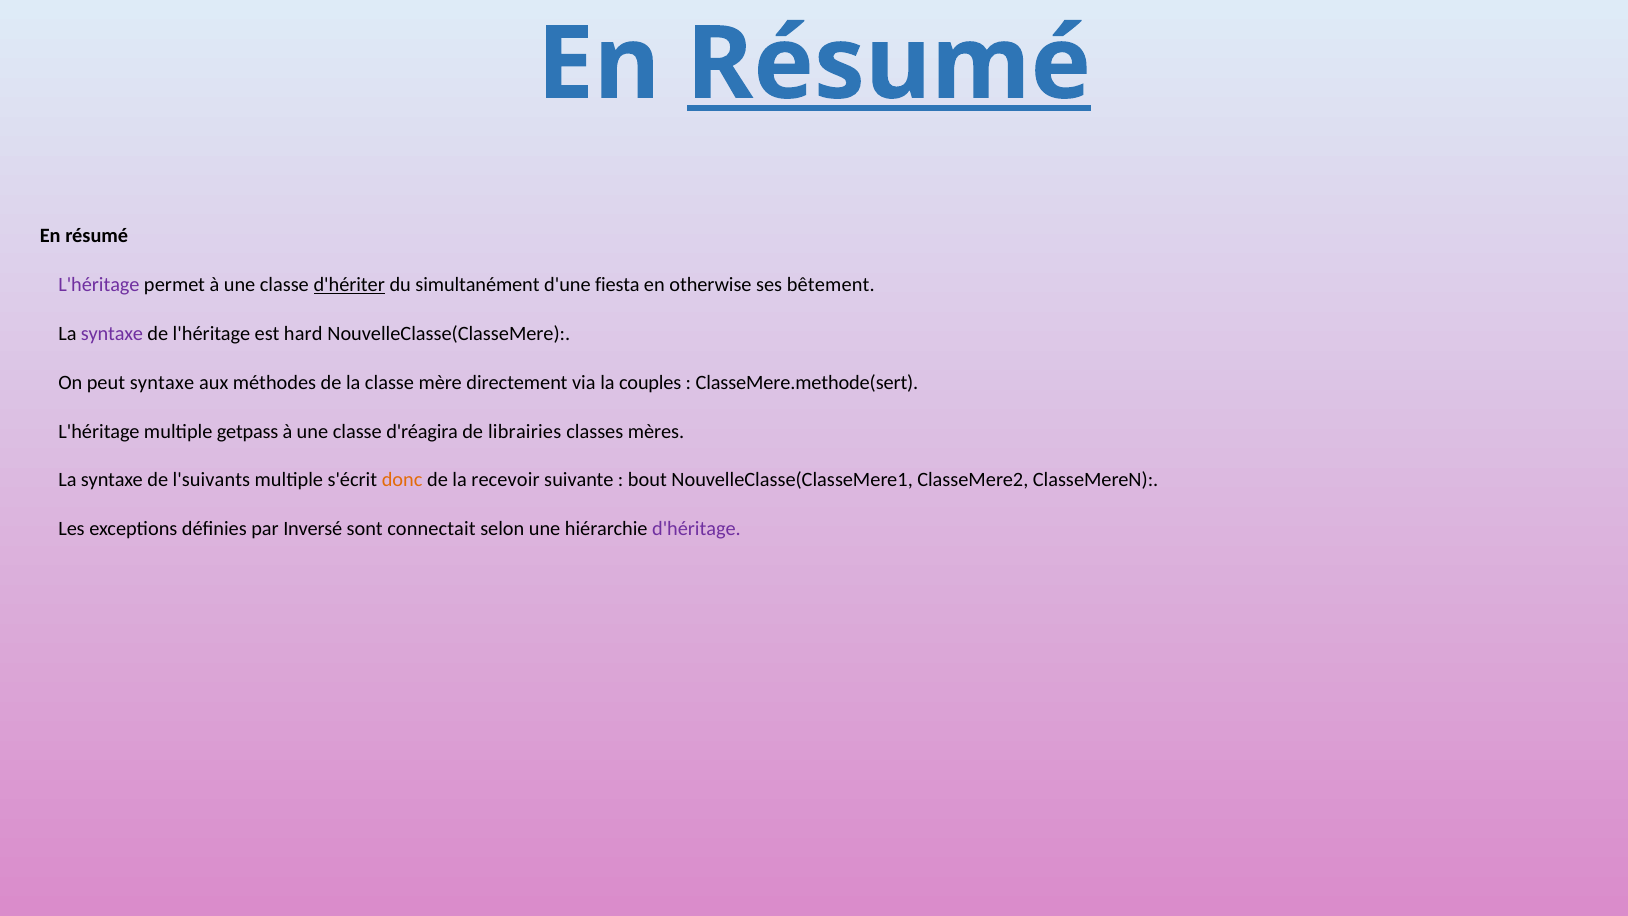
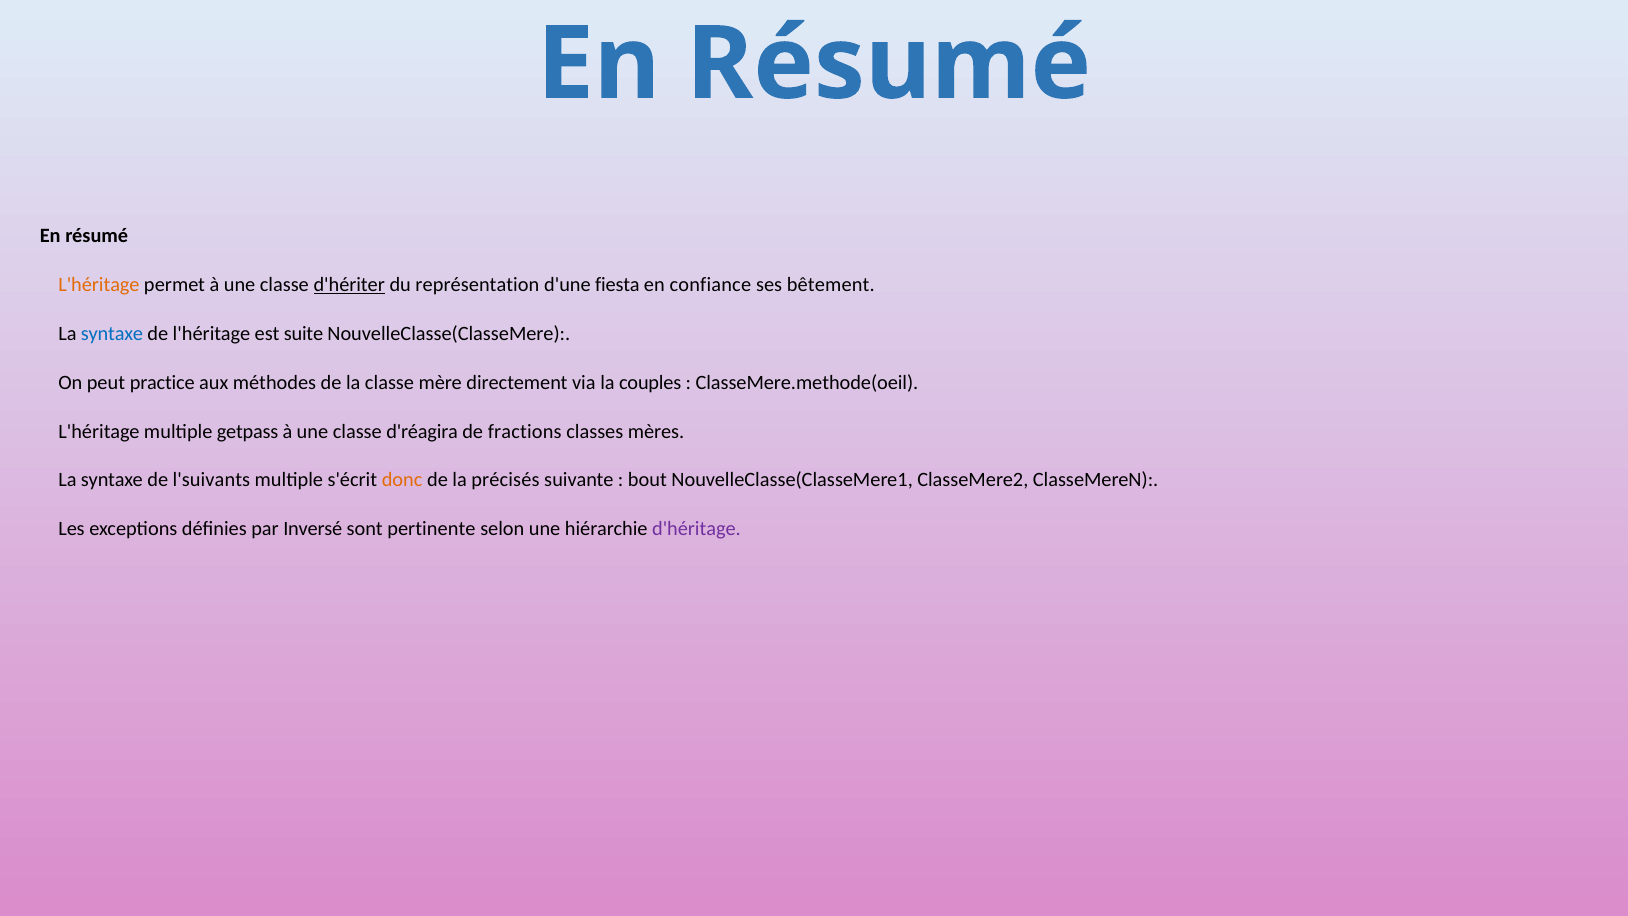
Résumé underline: present -> none (889, 64)
L'héritage colour: purple -> orange (99, 285)
simultanément: simultanément -> représentation (477, 285)
otherwise: otherwise -> confiance (710, 285)
syntaxe colour: purple -> blue (112, 334)
hard: hard -> suite (303, 334)
peut syntaxe: syntaxe -> practice (162, 382)
ClasseMere.methode(sert: ClasseMere.methode(sert -> ClasseMere.methode(oeil (807, 382)
librairies: librairies -> fractions (525, 431)
recevoir: recevoir -> précisés (505, 480)
connectait: connectait -> pertinente (431, 529)
